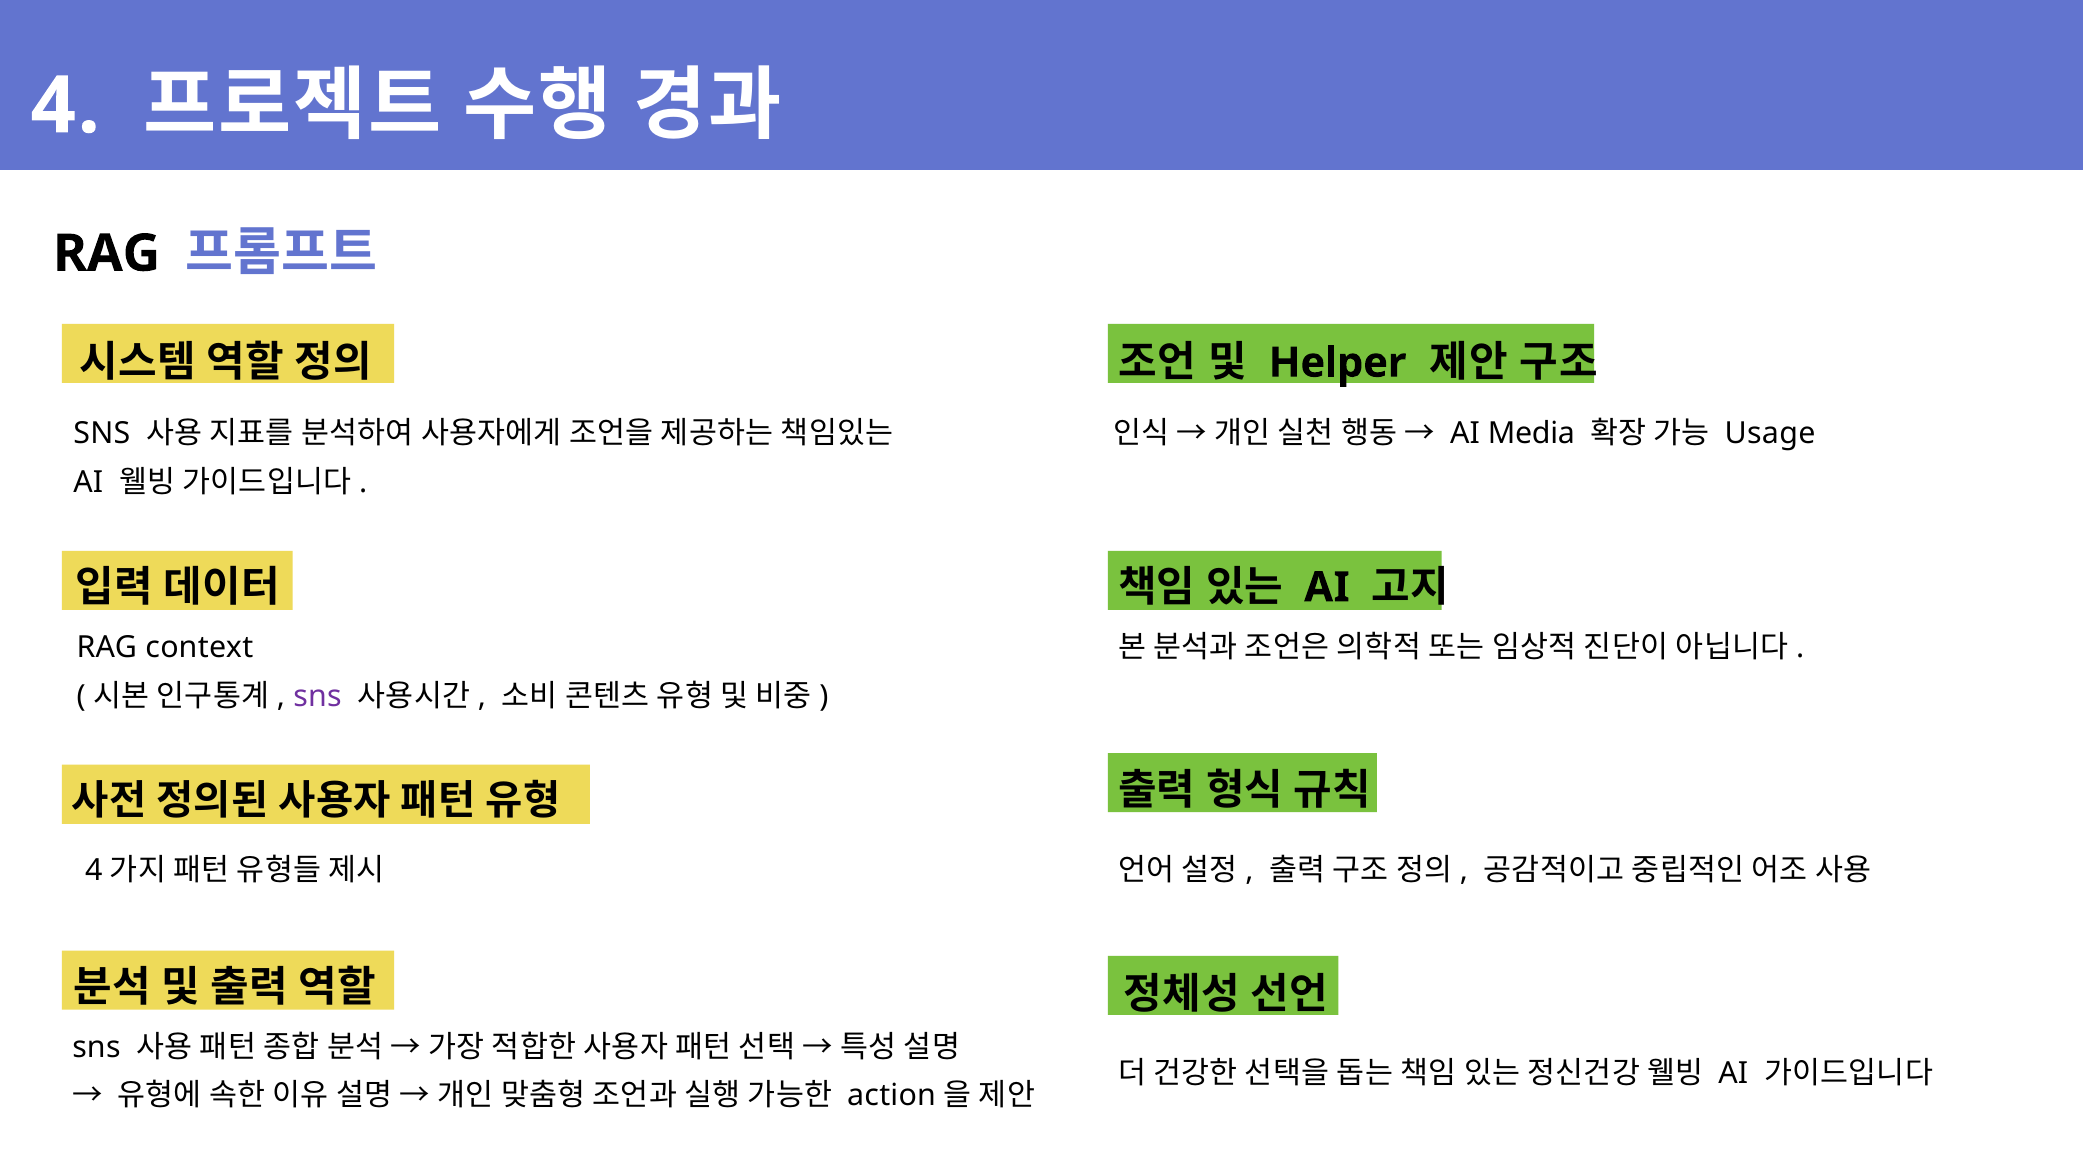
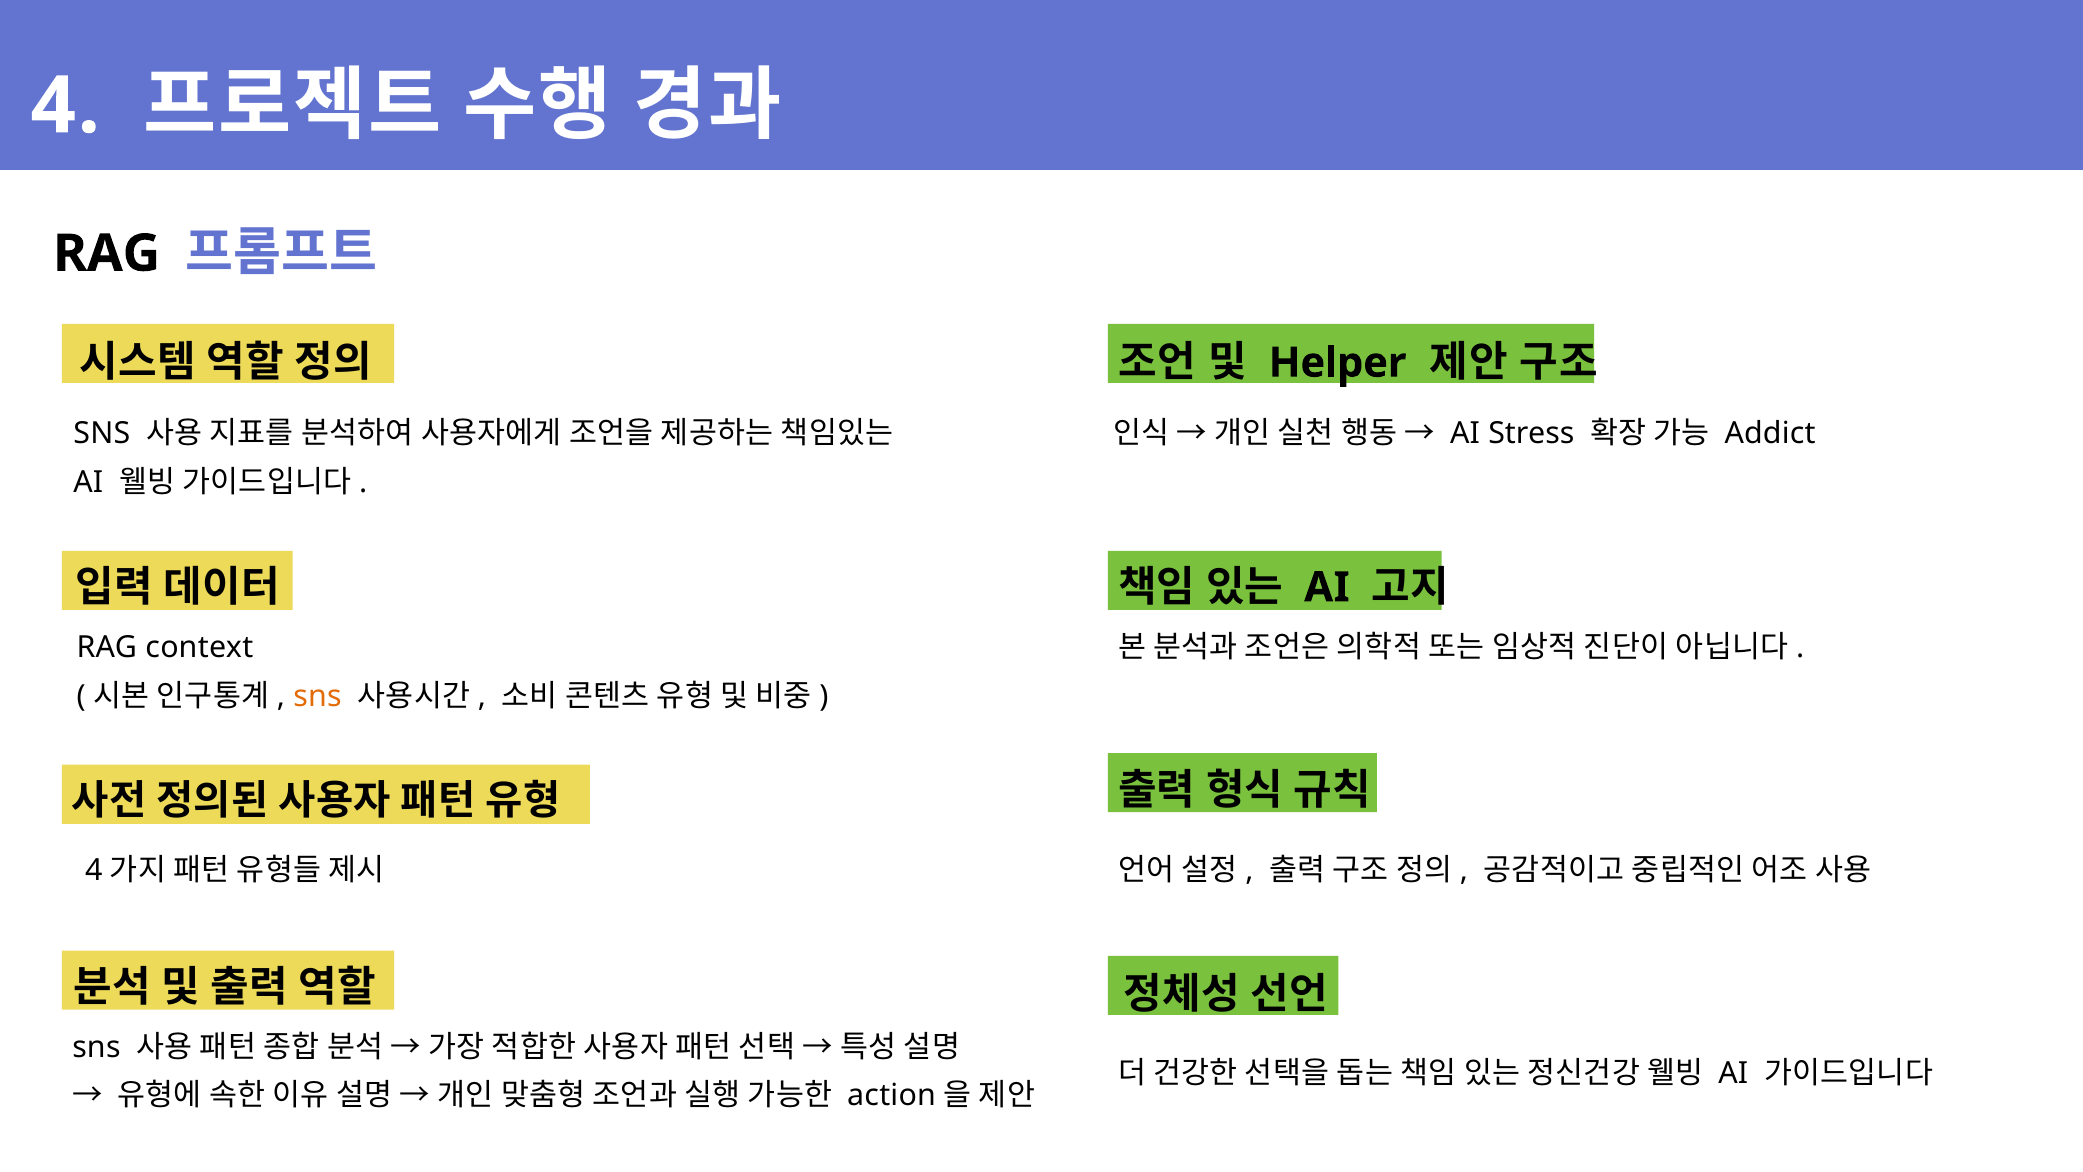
Media: Media -> Stress (1531, 434)
Usage: Usage -> Addict (1770, 434)
sns colour: purple -> orange (318, 696)
